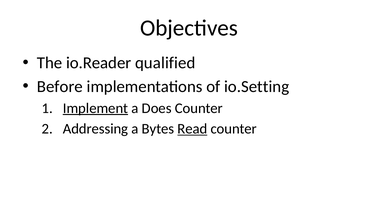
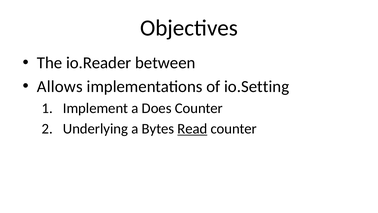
qualified: qualified -> between (165, 63)
Before: Before -> Allows (60, 86)
Implement underline: present -> none (95, 108)
Addressing: Addressing -> Underlying (95, 129)
